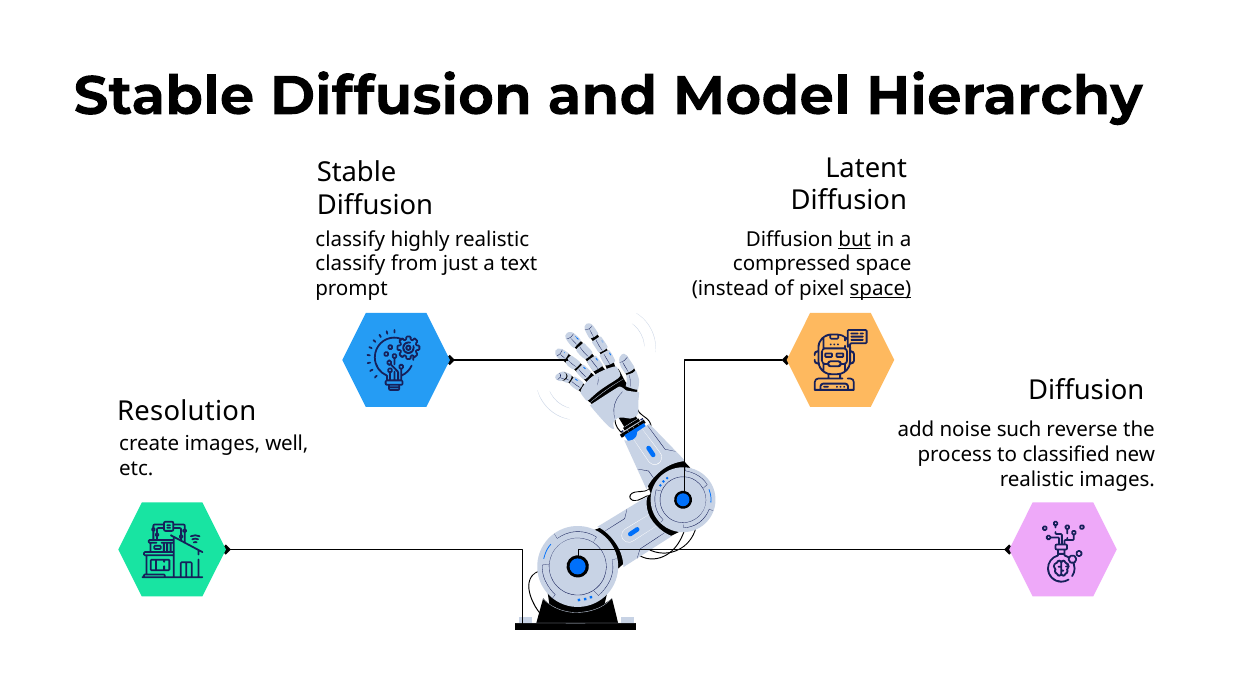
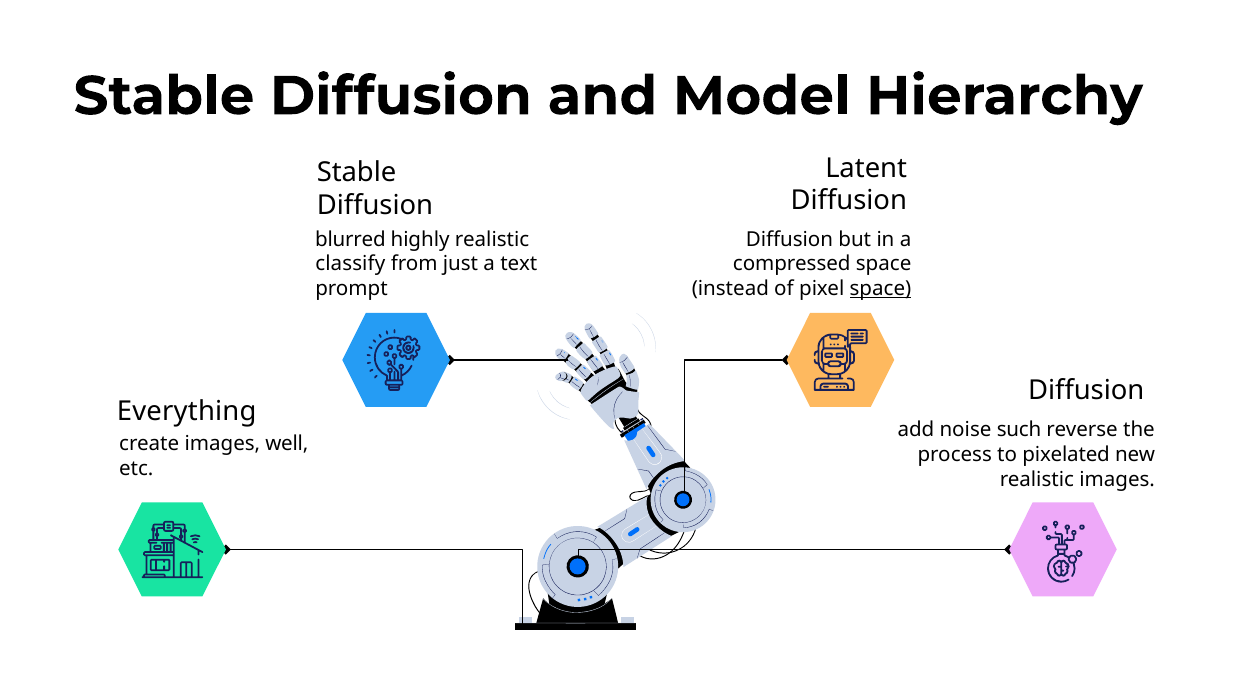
classify: classify -> blurred (350, 239)
but underline: present -> none (855, 239)
Resolution: Resolution -> Everything (187, 411)
classified: classified -> pixelated (1066, 454)
